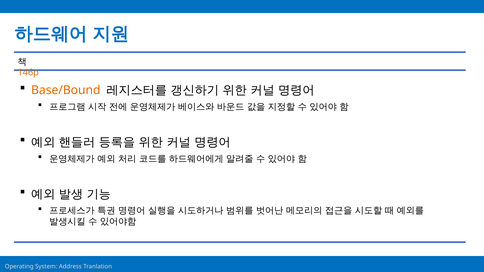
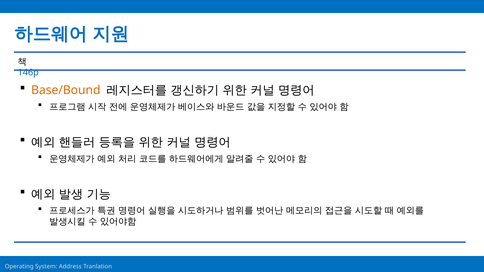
146p colour: orange -> blue (28, 73)
